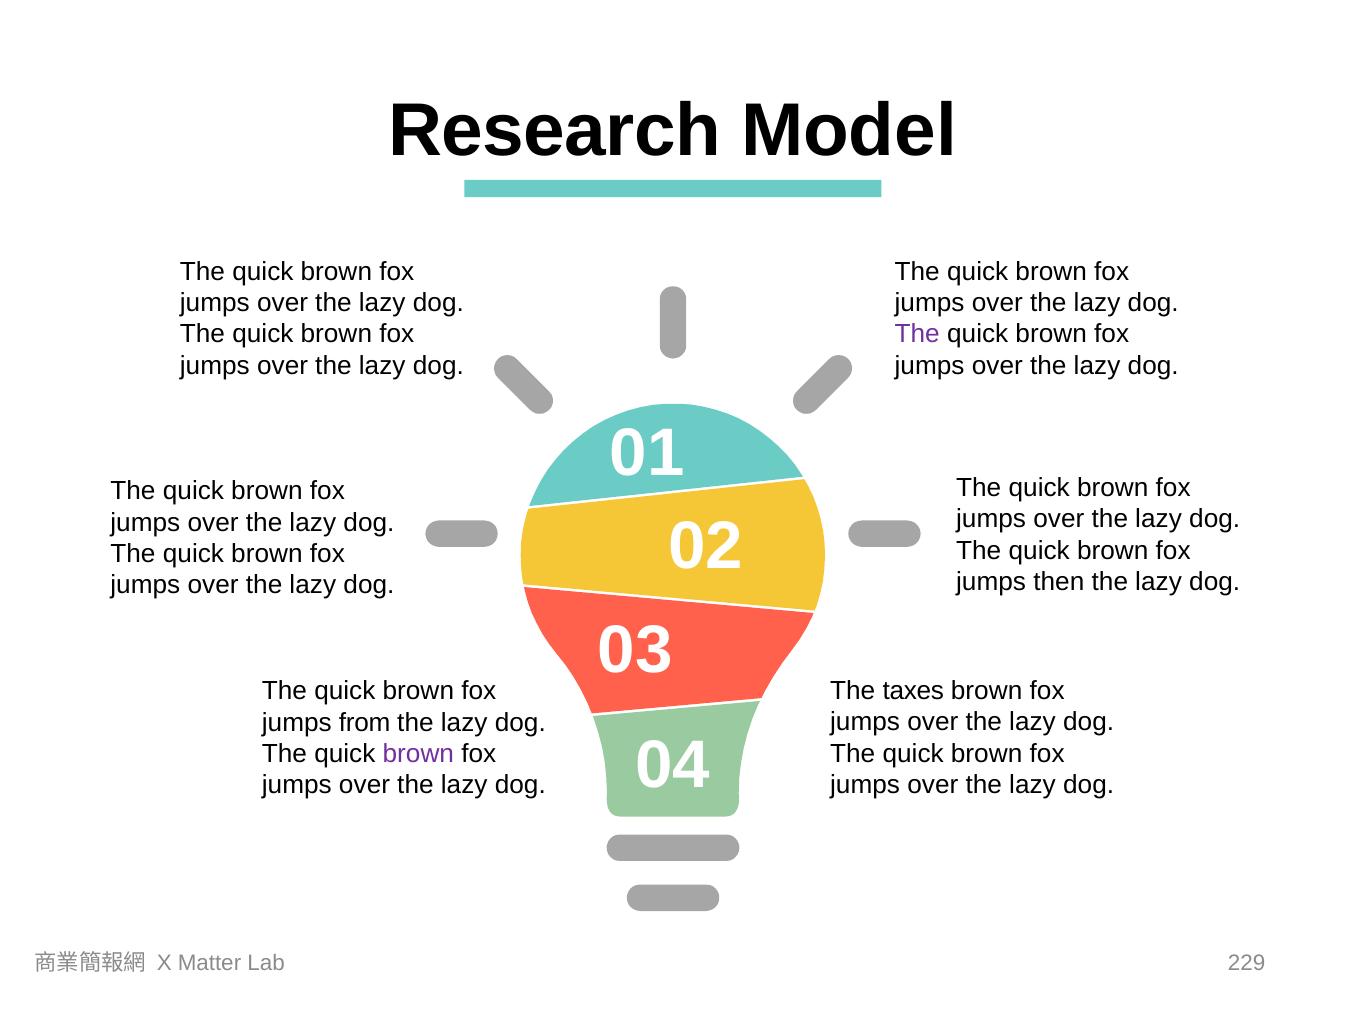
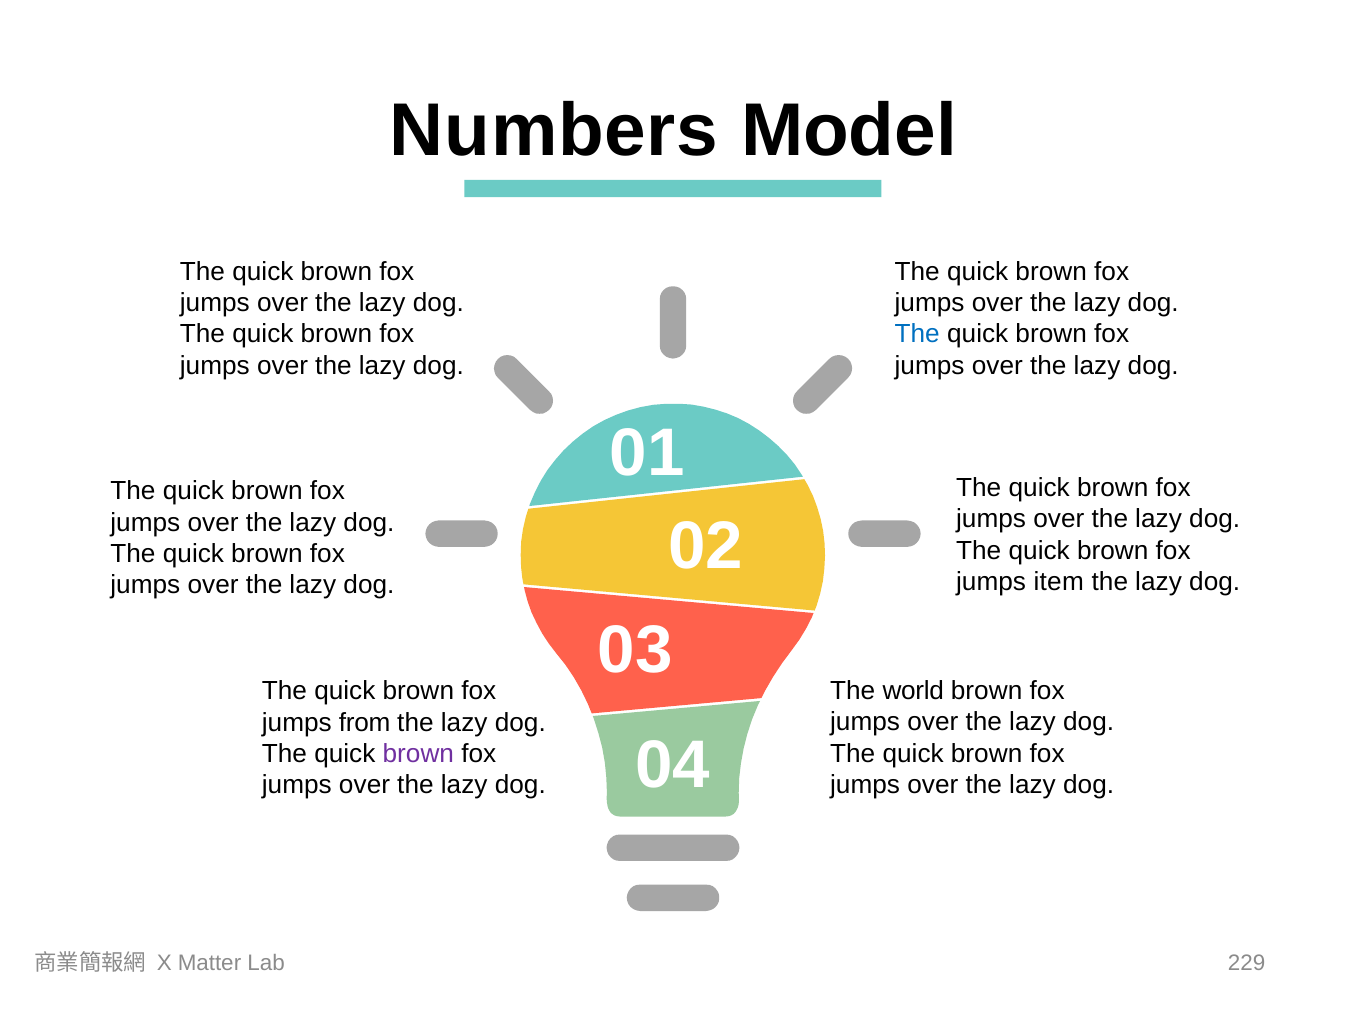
Research: Research -> Numbers (554, 131)
The colour: purple -> blue (917, 334)
then: then -> item (1059, 582)
taxes: taxes -> world (913, 691)
